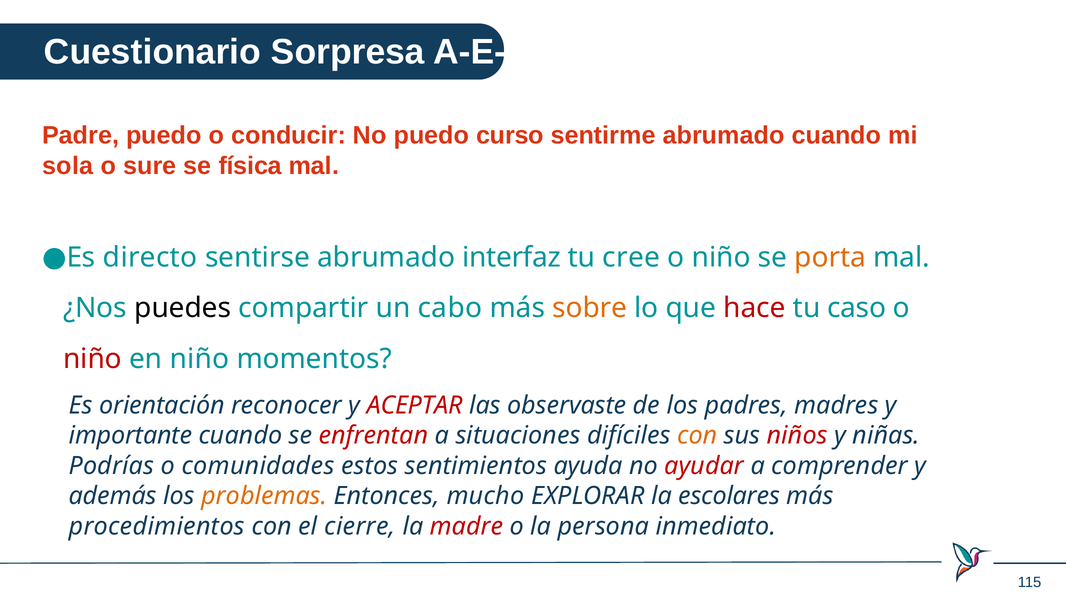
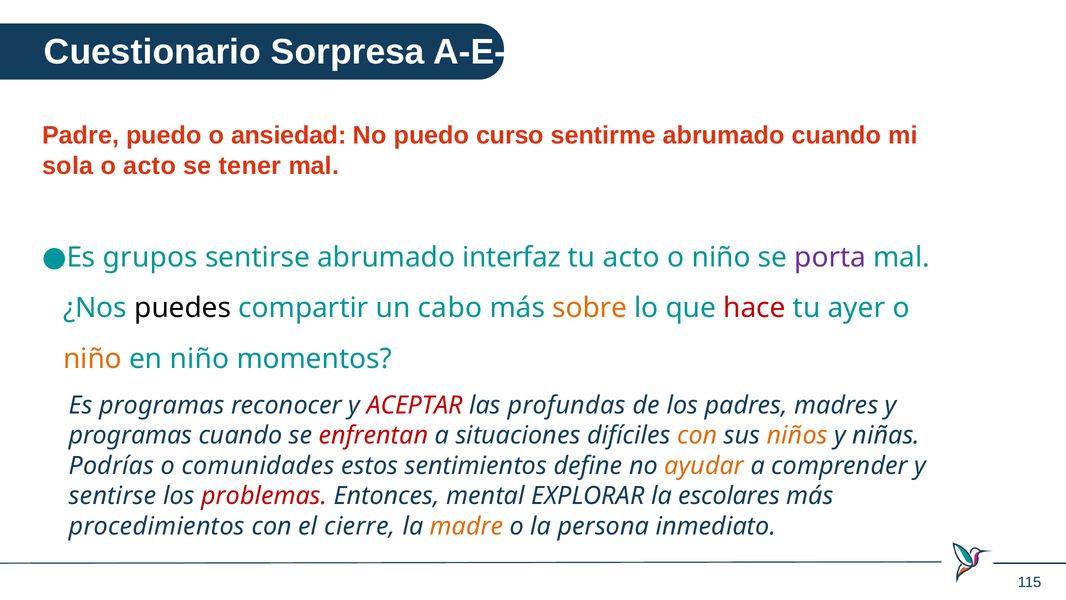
conducir: conducir -> ansiedad (289, 135)
o sure: sure -> acto (150, 166)
física: física -> tener (250, 166)
directo: directo -> grupos (150, 257)
tu cree: cree -> acto (631, 257)
porta colour: orange -> purple (830, 257)
caso: caso -> ayer (856, 308)
niño colour: red -> orange (93, 359)
Es orientación: orientación -> programas (162, 405)
observaste: observaste -> profundas (567, 405)
importante: importante -> programas (130, 435)
niños colour: red -> orange (797, 435)
ayuda: ayuda -> define (588, 466)
ayudar colour: red -> orange (704, 466)
además: además -> sentirse (113, 496)
problemas colour: orange -> red (264, 496)
mucho: mucho -> mental (486, 496)
madre colour: red -> orange (467, 526)
